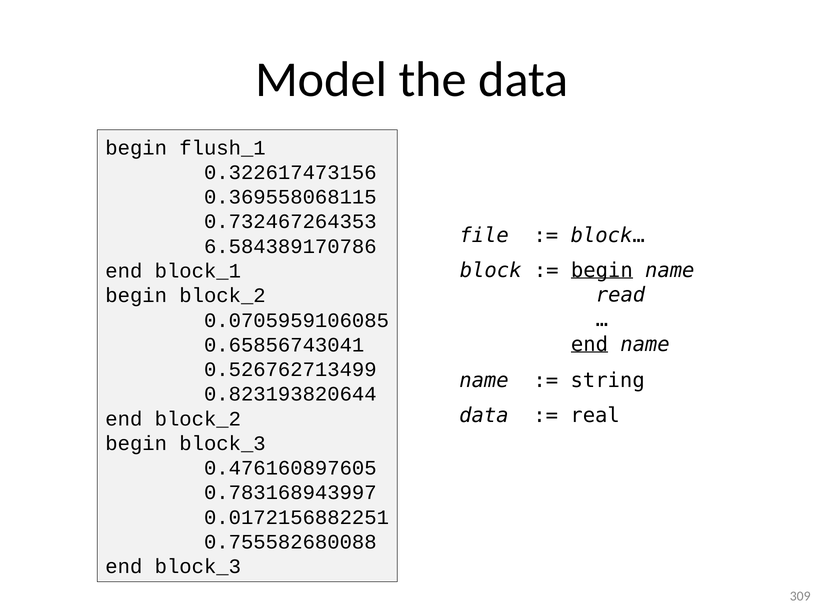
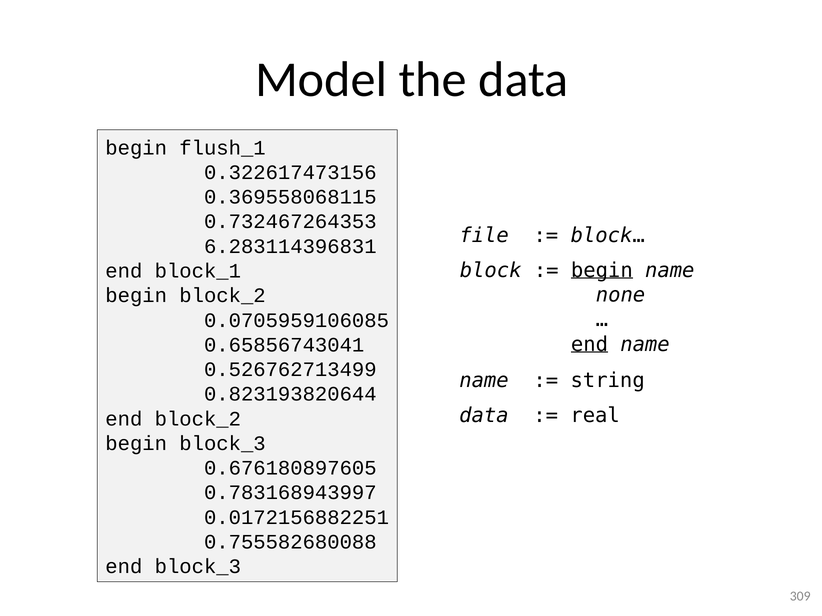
6.584389170786: 6.584389170786 -> 6.283114396831 (290, 247)
read: read -> none (621, 295)
0.476160897605: 0.476160897605 -> 0.676180897605 (290, 468)
